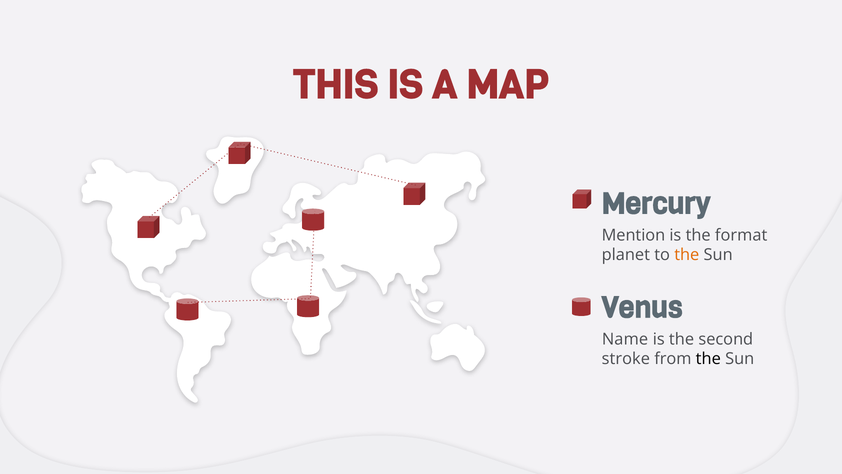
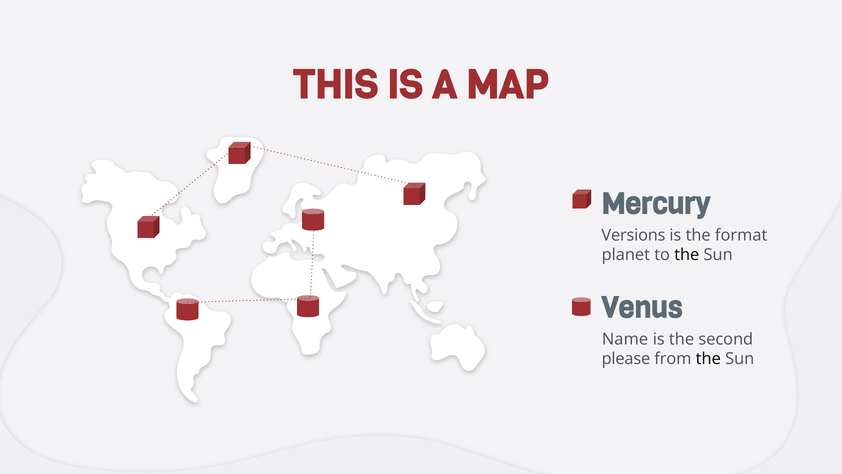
Mention: Mention -> Versions (633, 235)
the colour: orange -> black (687, 255)
stroke: stroke -> please (626, 359)
